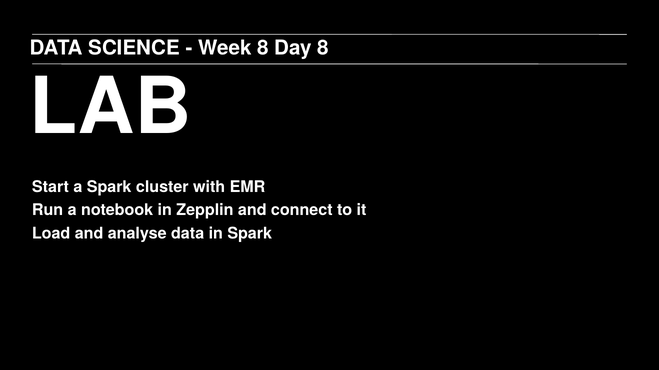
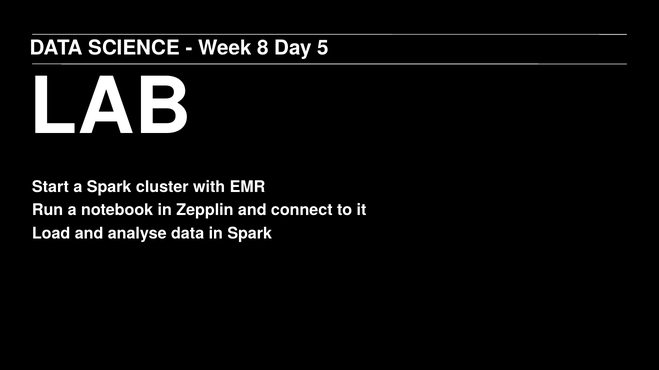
Day 8: 8 -> 5 (323, 48)
